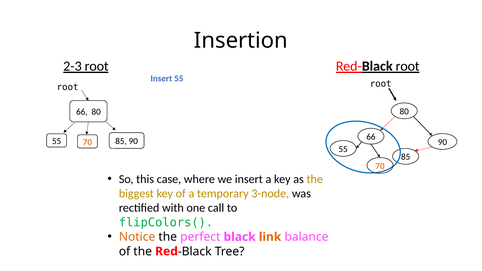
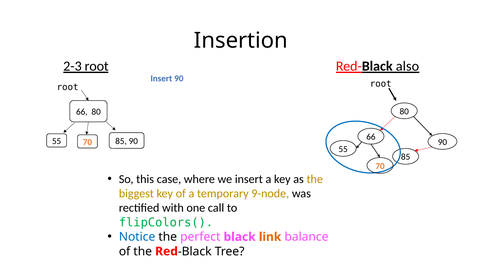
Red-Black root: root -> also (407, 66)
Insert 55: 55 -> 90 (179, 78)
3-node: 3-node -> 9-node (270, 194)
Notice colour: orange -> blue (137, 237)
